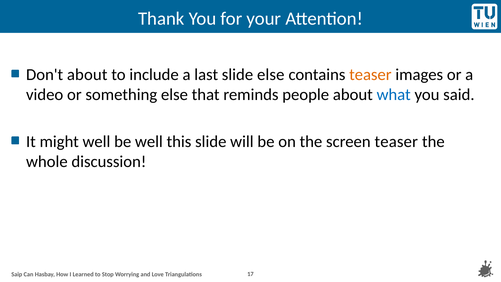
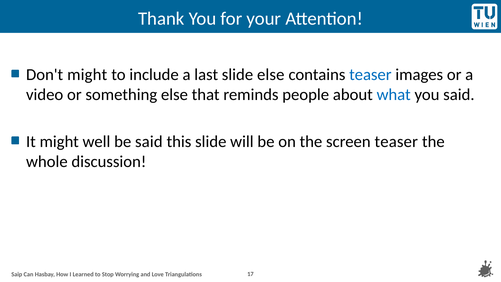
Don't about: about -> might (87, 75)
teaser colour: orange -> blue (370, 75)
be well: well -> said (149, 141)
